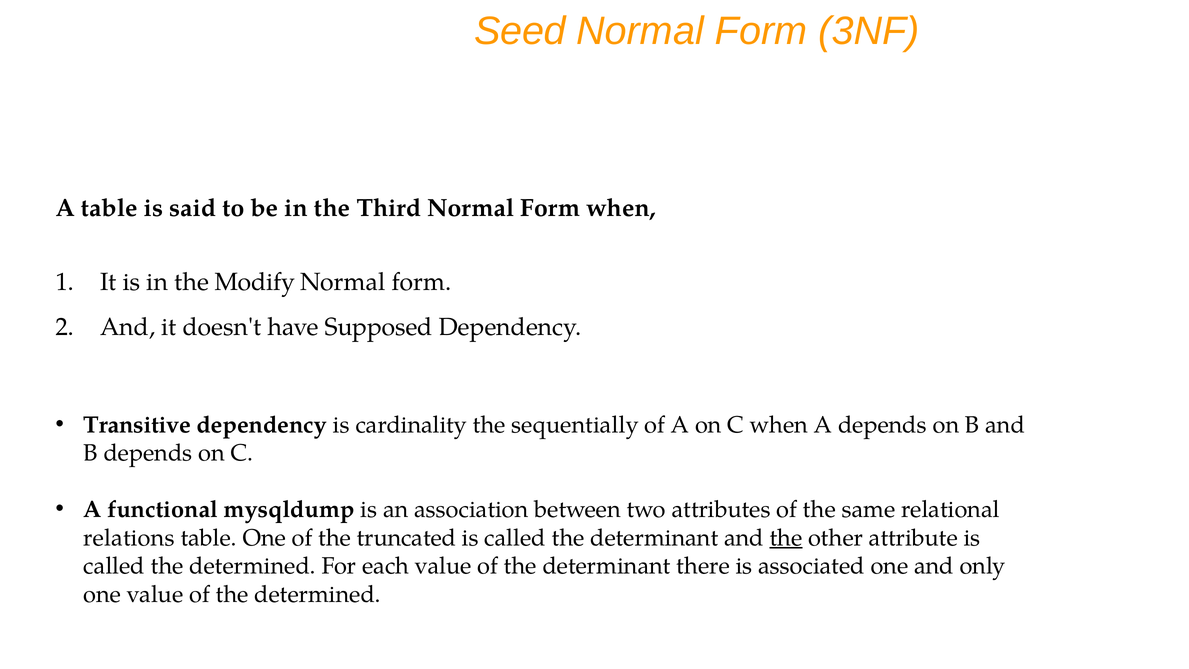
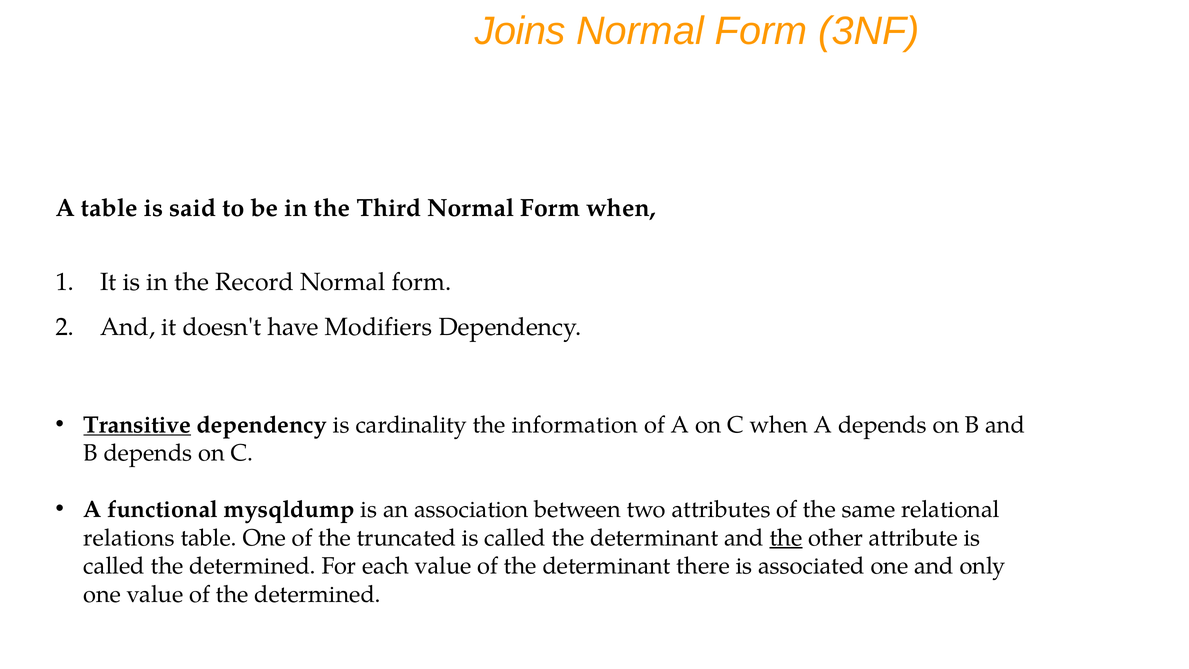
Seed: Seed -> Joins (520, 31)
Modify: Modify -> Record (255, 282)
Supposed: Supposed -> Modifiers (379, 327)
Transitive underline: none -> present (137, 425)
sequentially: sequentially -> information (575, 425)
